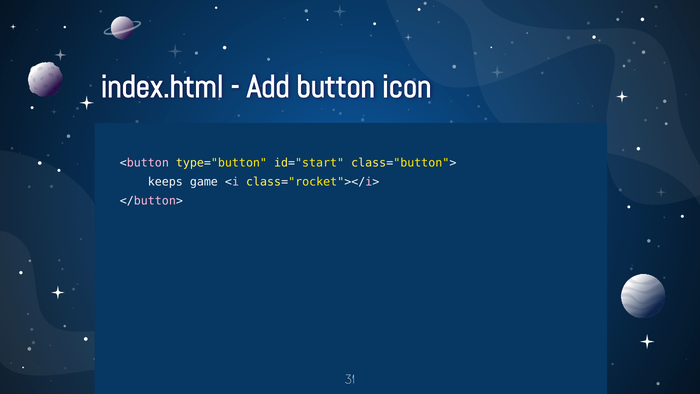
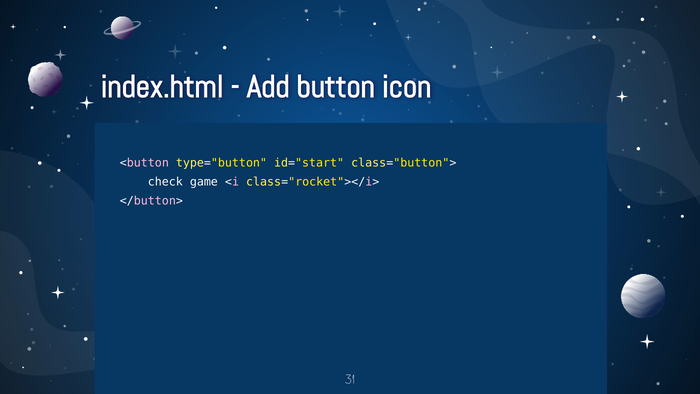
keeps: keeps -> check (165, 182)
